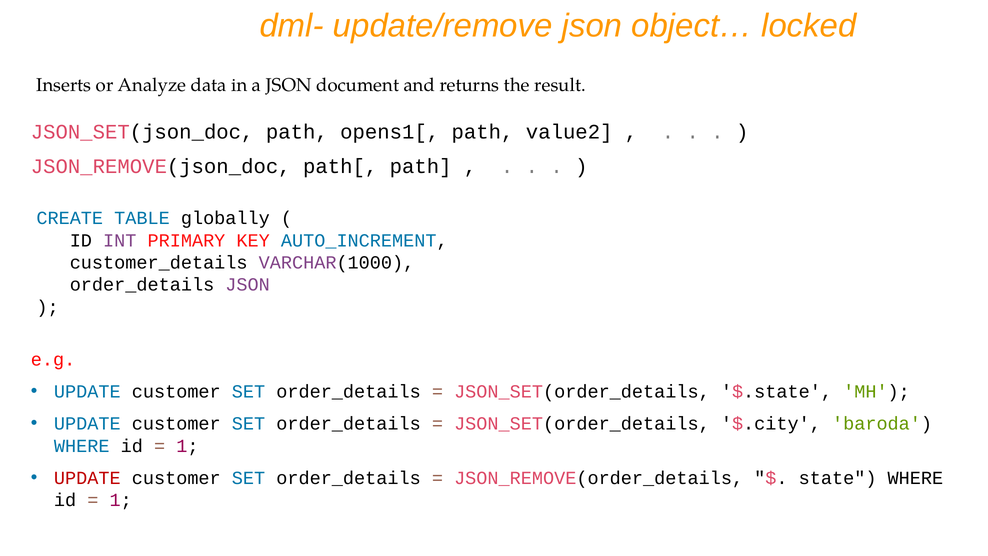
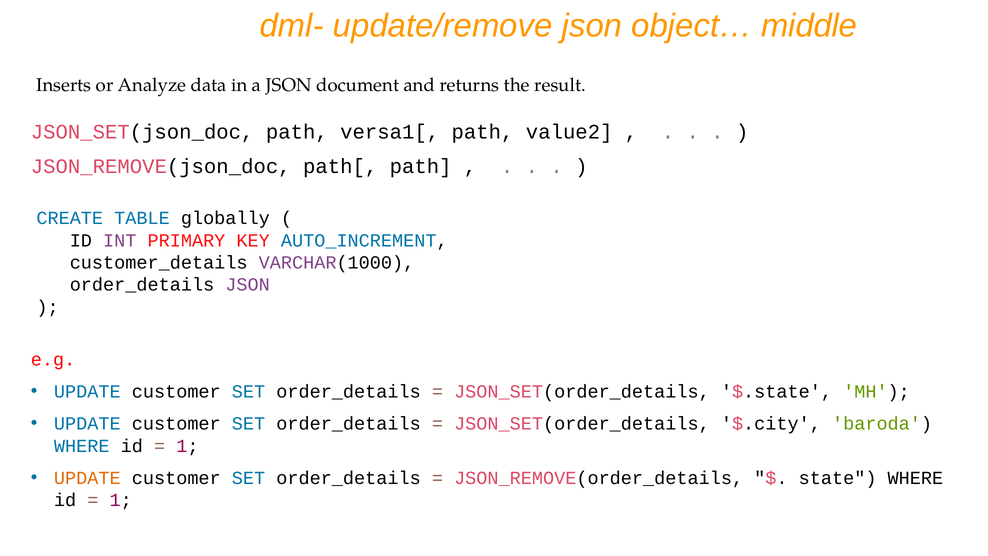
locked: locked -> middle (809, 26)
opens1[: opens1[ -> versa1[ (390, 132)
UPDATE colour: red -> orange (87, 478)
